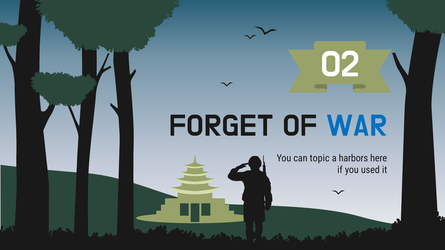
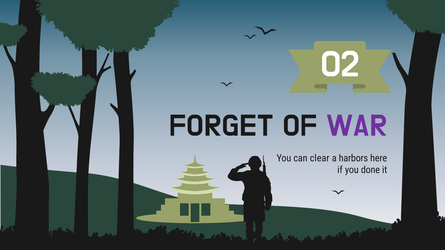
WAR colour: blue -> purple (357, 126)
topic: topic -> clear (320, 158)
used: used -> done (370, 170)
